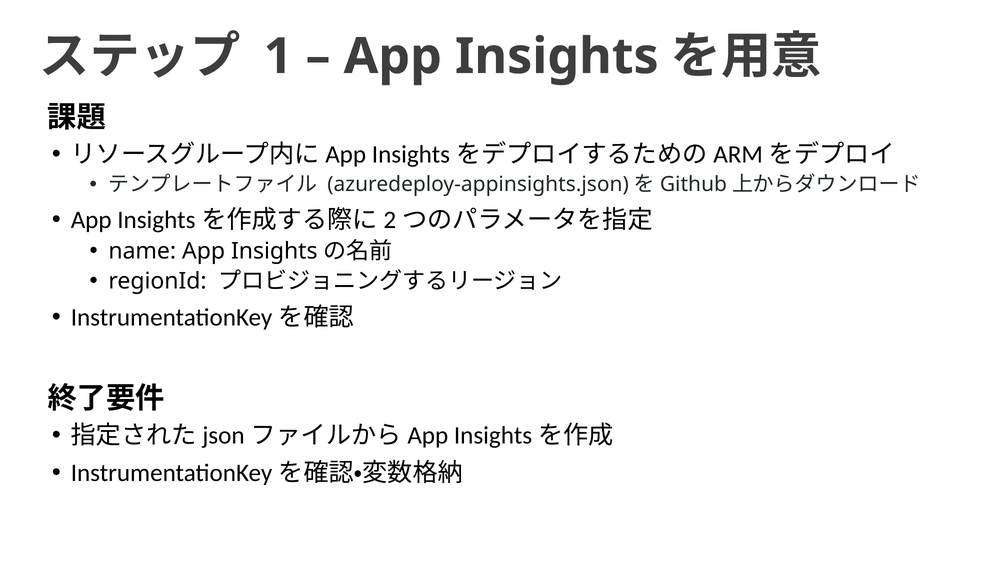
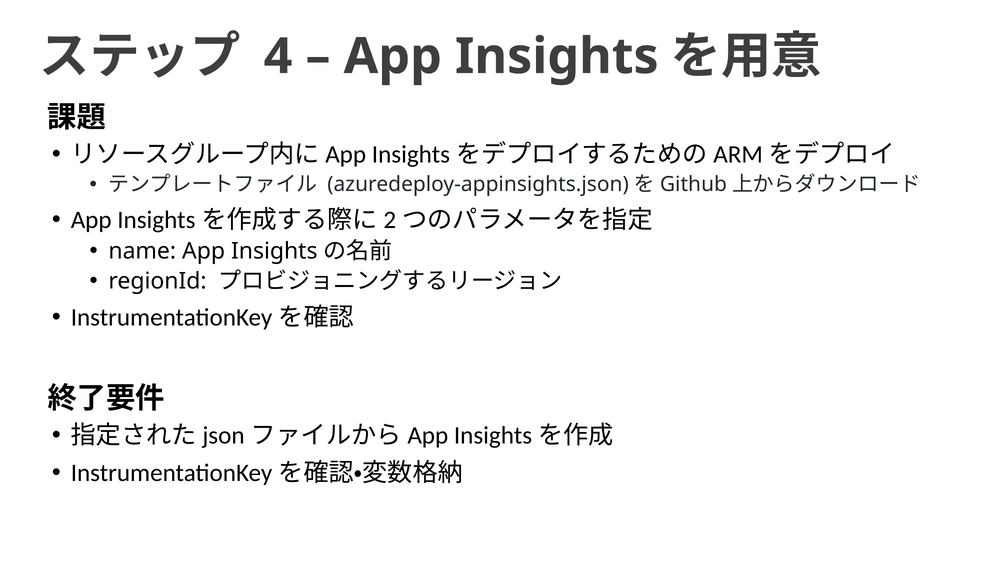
1: 1 -> 4 (278, 57)
